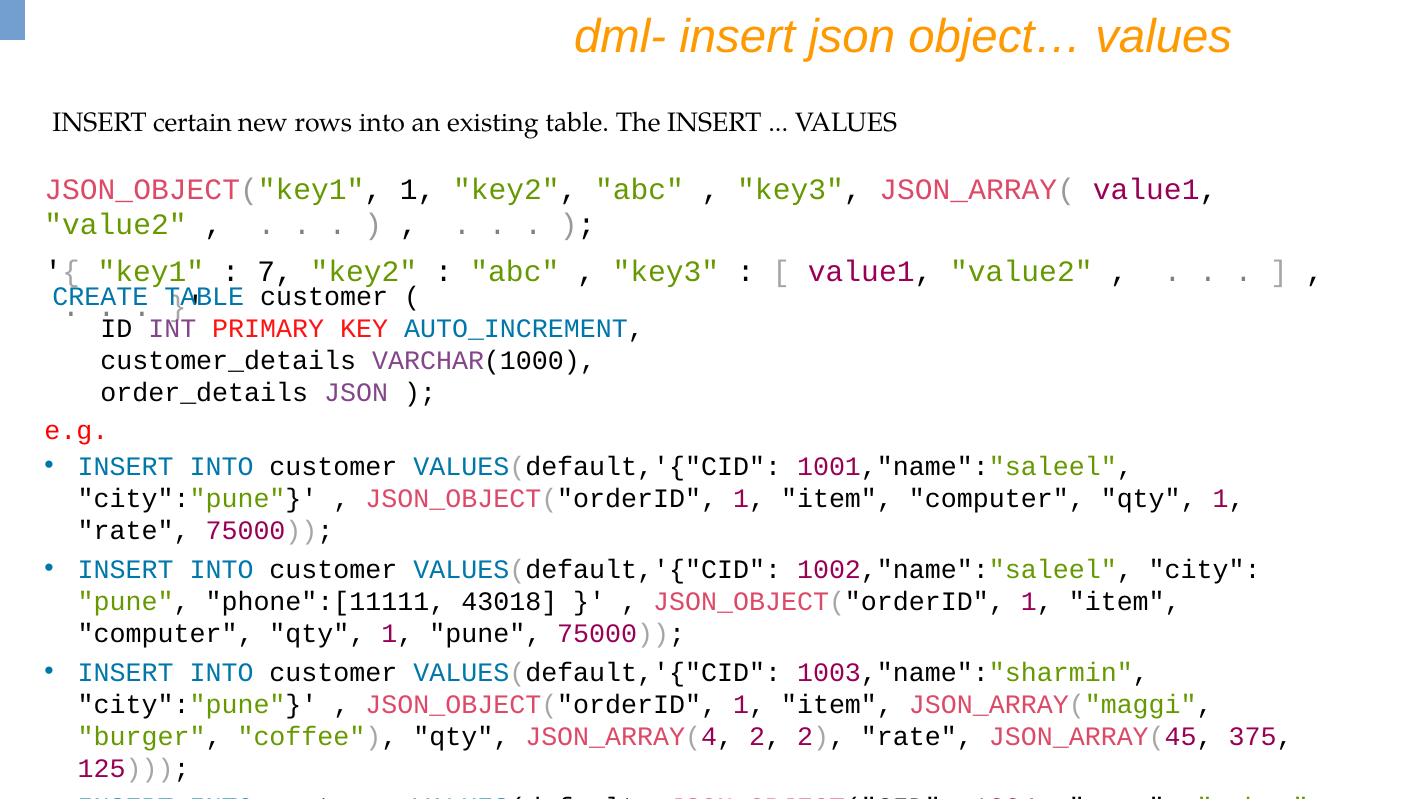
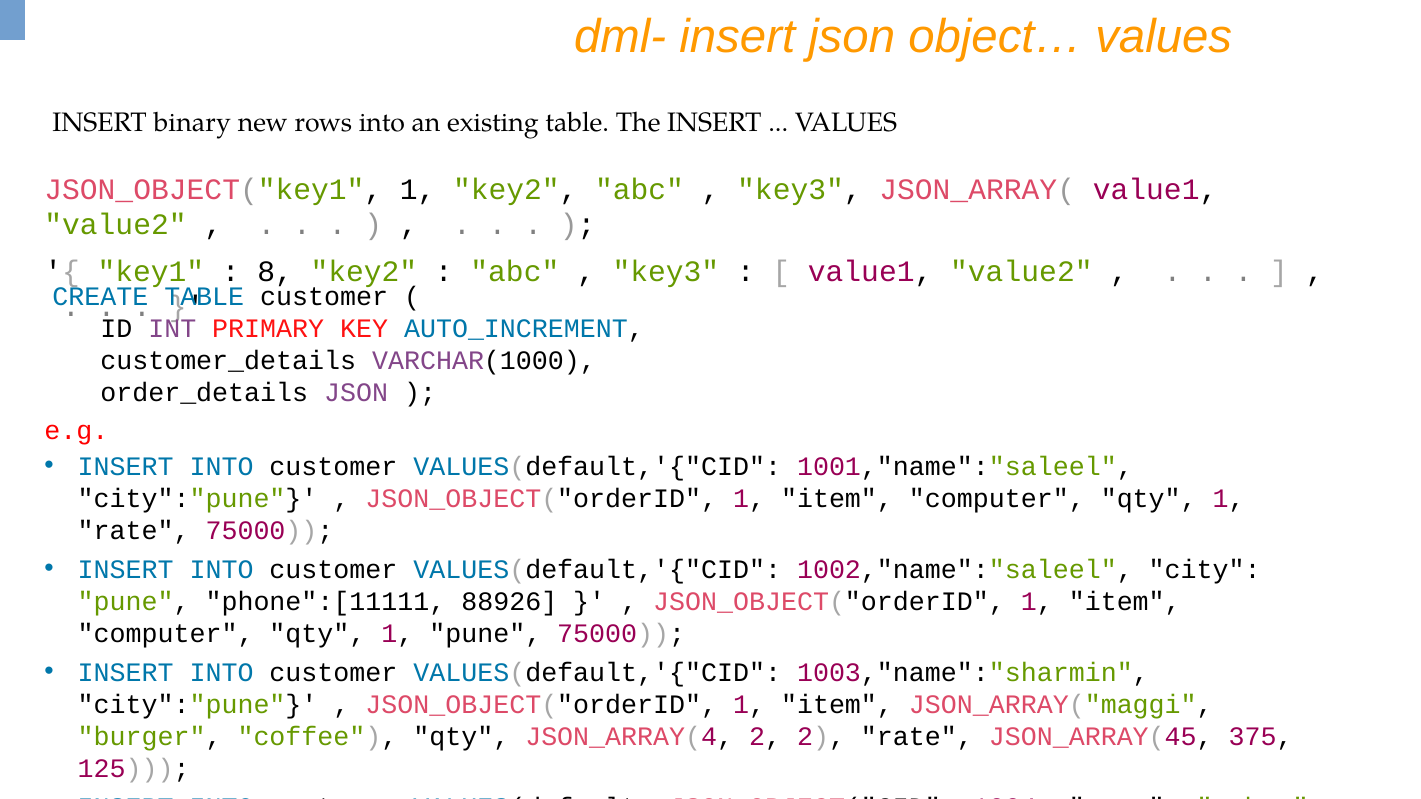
certain: certain -> binary (192, 123)
7: 7 -> 8 (275, 271)
43018: 43018 -> 88926 (509, 602)
